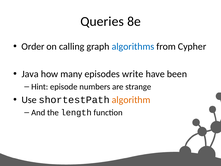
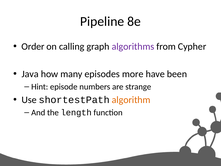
Queries: Queries -> Pipeline (102, 21)
algorithms colour: blue -> purple (133, 46)
write: write -> more (133, 74)
